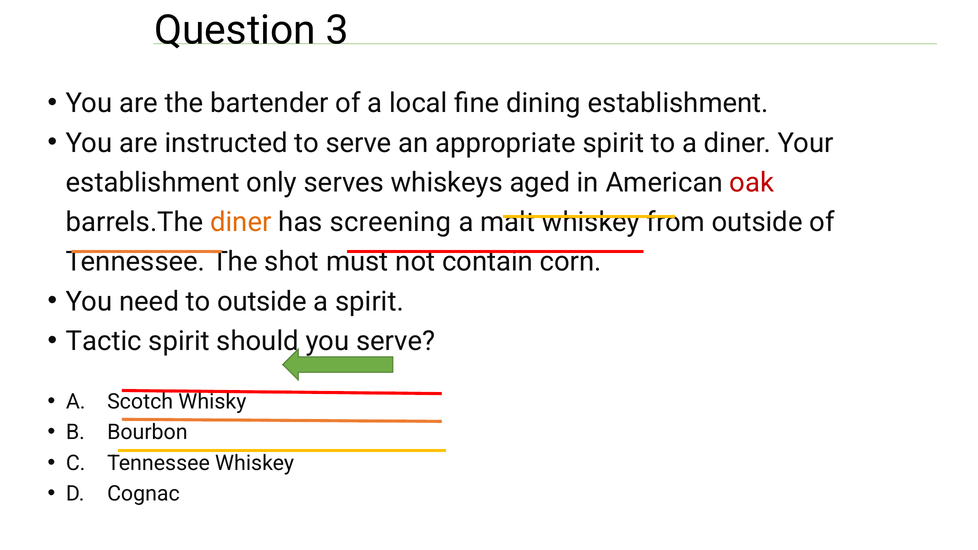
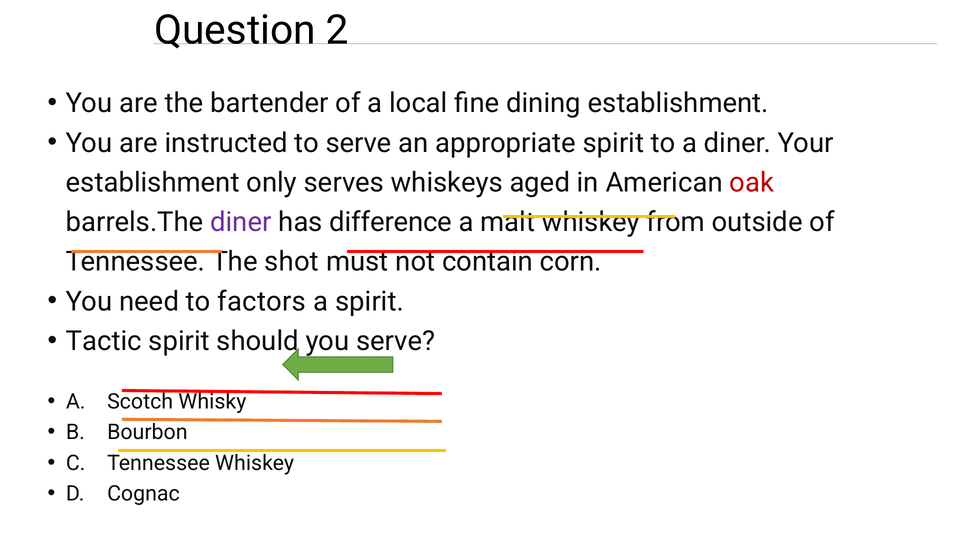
3: 3 -> 2 (337, 30)
diner colour: orange -> purple (241, 222)
screening: screening -> difference (391, 222)
to outside: outside -> factors (262, 302)
